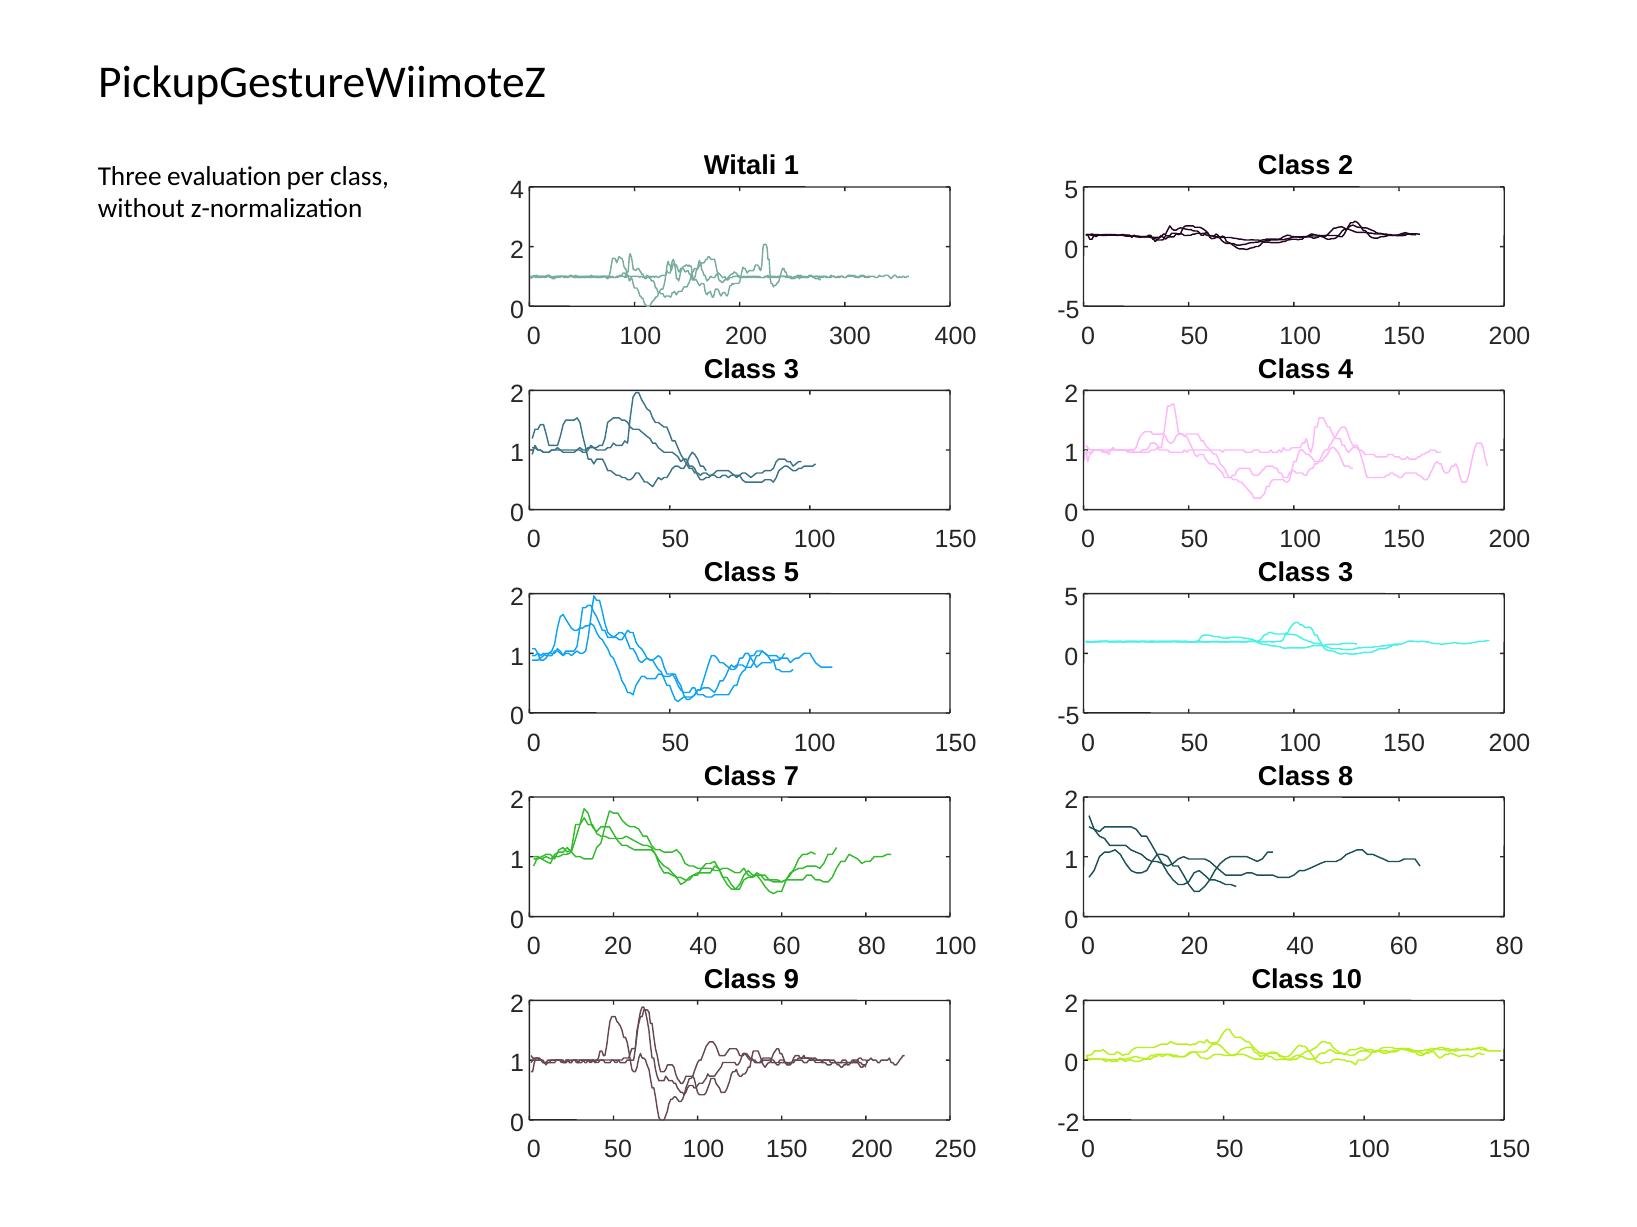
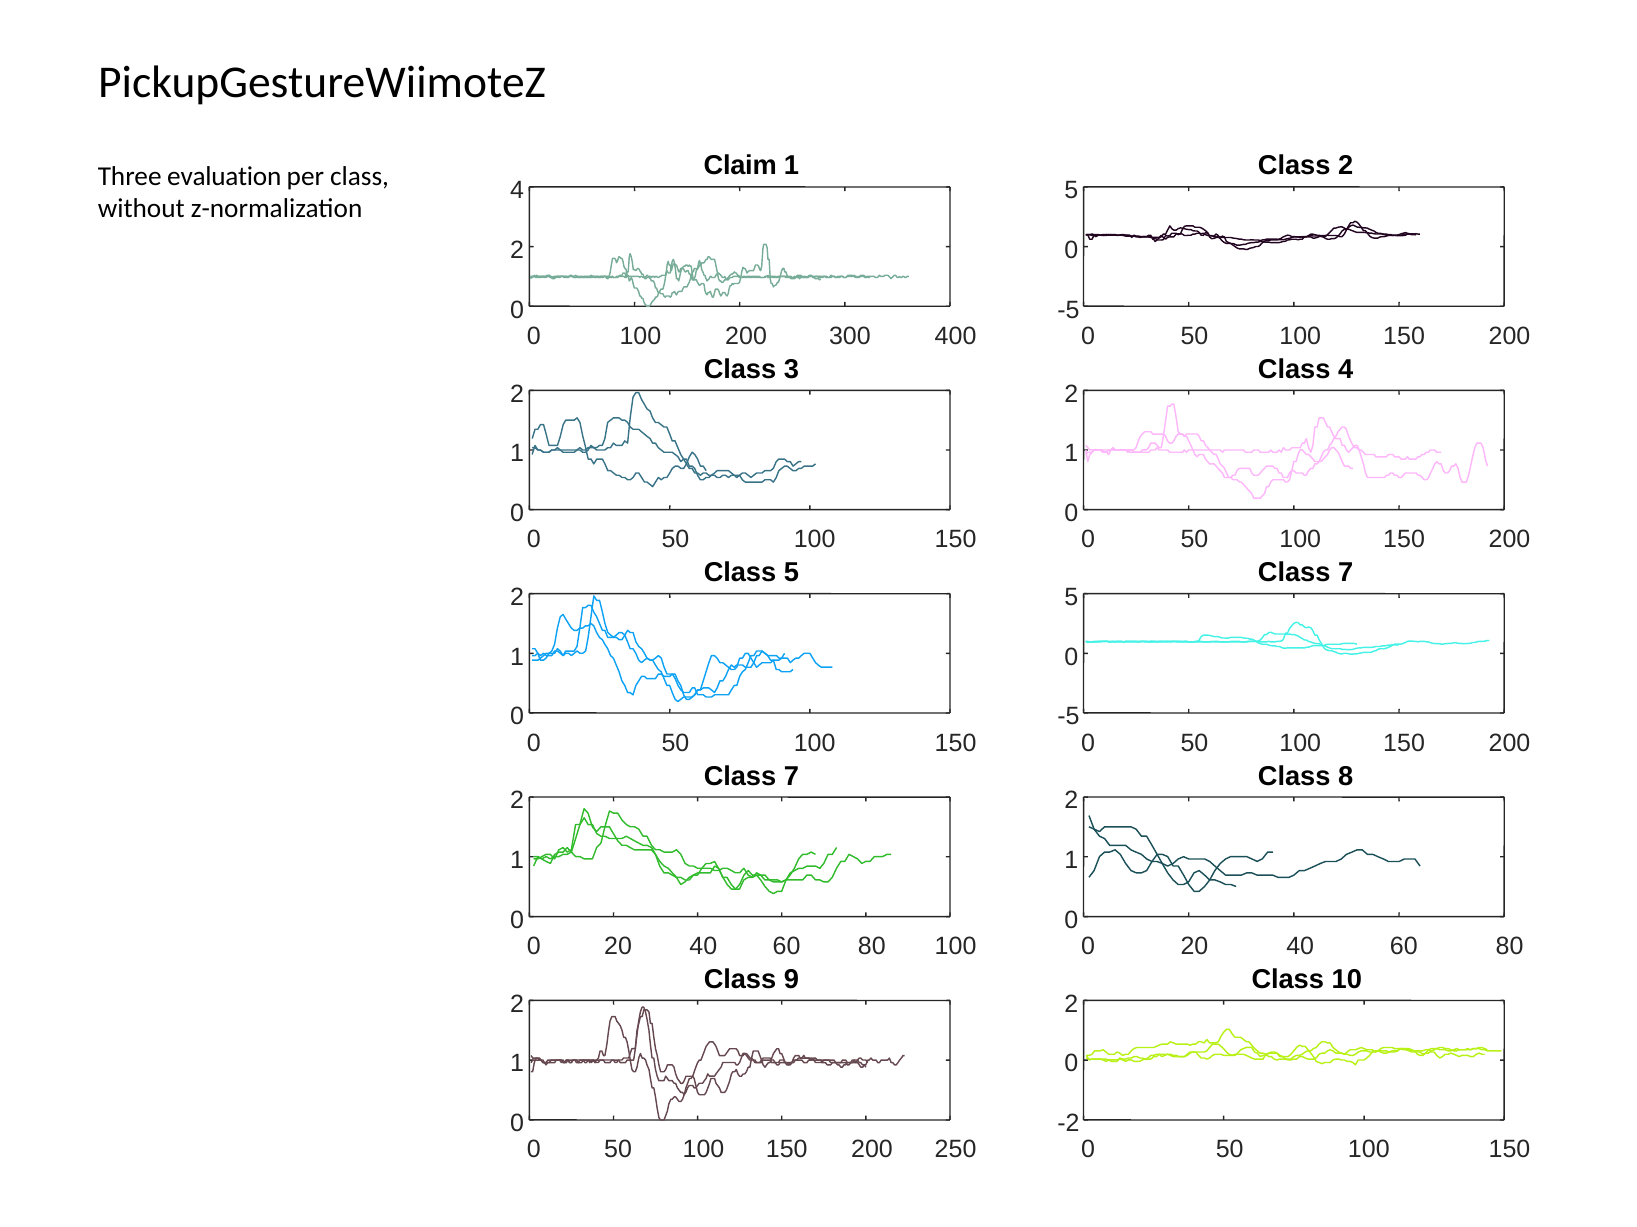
Witali: Witali -> Claim (740, 166)
3: 3 -> 7 (1346, 573)
